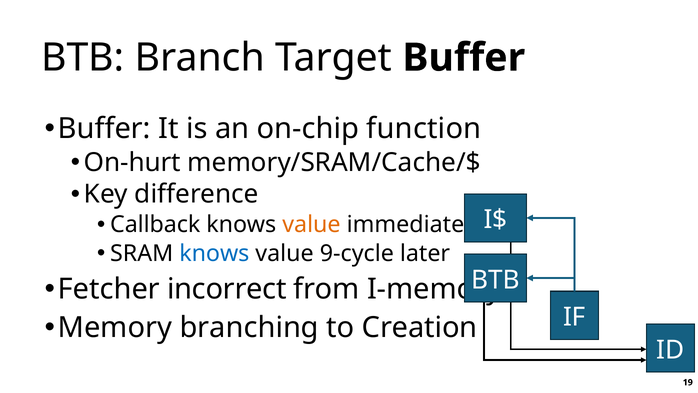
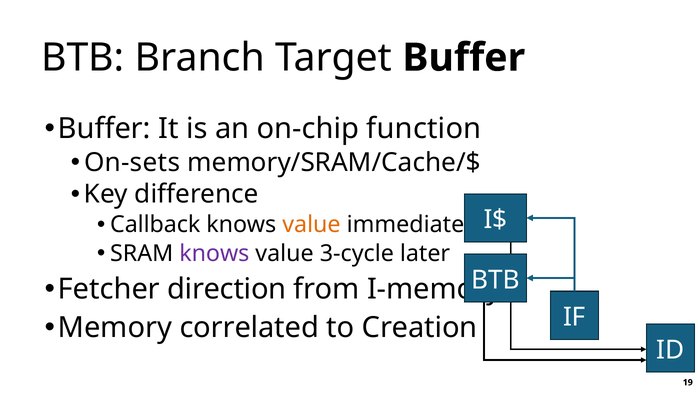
On-hurt: On-hurt -> On-sets (132, 162)
knows colour: blue -> purple (214, 253)
9-cycle: 9-cycle -> 3-cycle (357, 253)
incorrect: incorrect -> direction (227, 289)
branching: branching -> correlated (249, 327)
